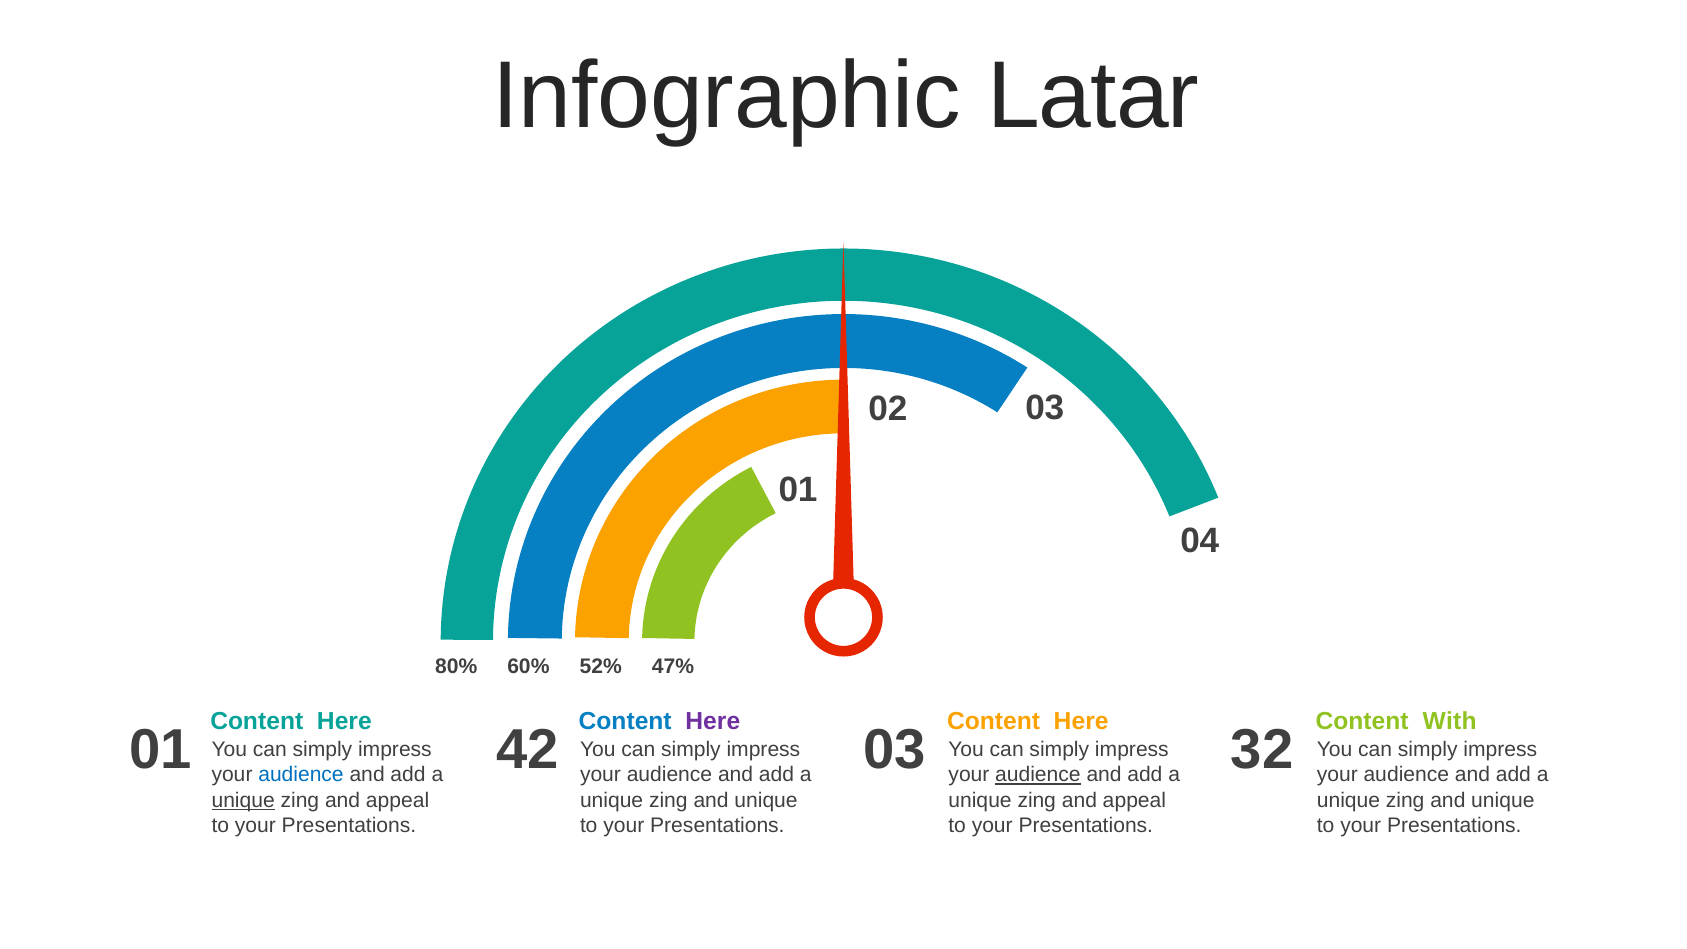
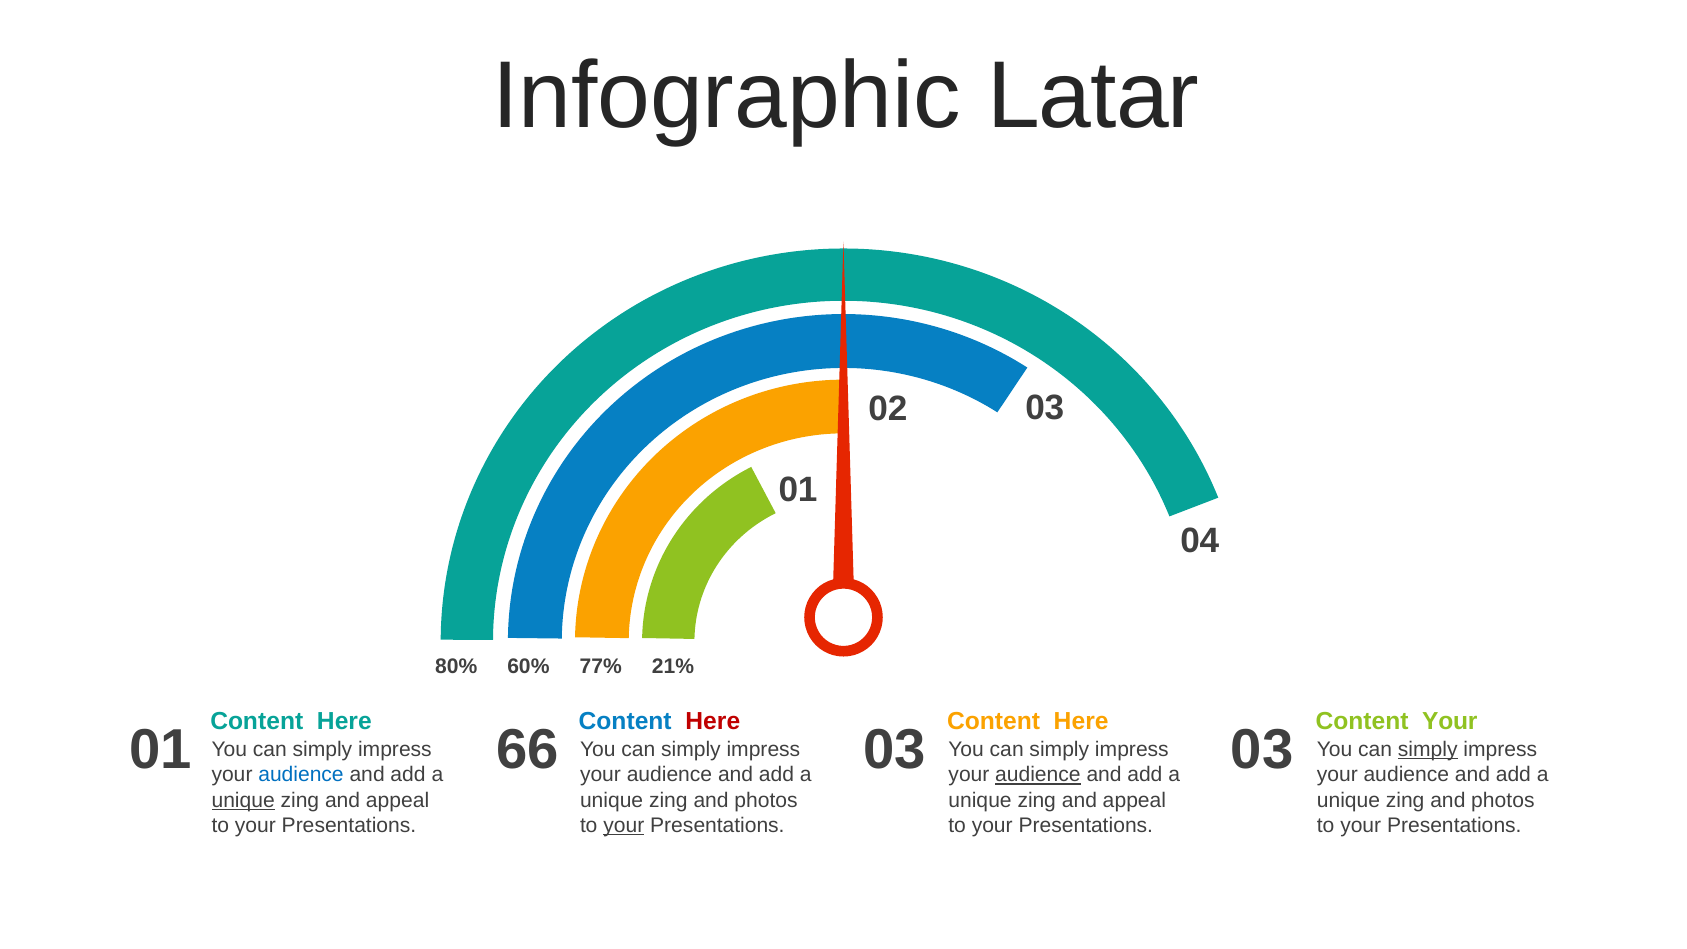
52%: 52% -> 77% (601, 667)
47%: 47% -> 21% (673, 667)
Here colour: purple -> red (713, 721)
Content With: With -> Your (1450, 721)
42: 42 -> 66 (528, 750)
03 32: 32 -> 03 (1262, 750)
simply underline: none -> present (1428, 750)
unique: unique -> photos (766, 800)
unique: unique -> photos (1503, 800)
your underline: none -> present (624, 826)
